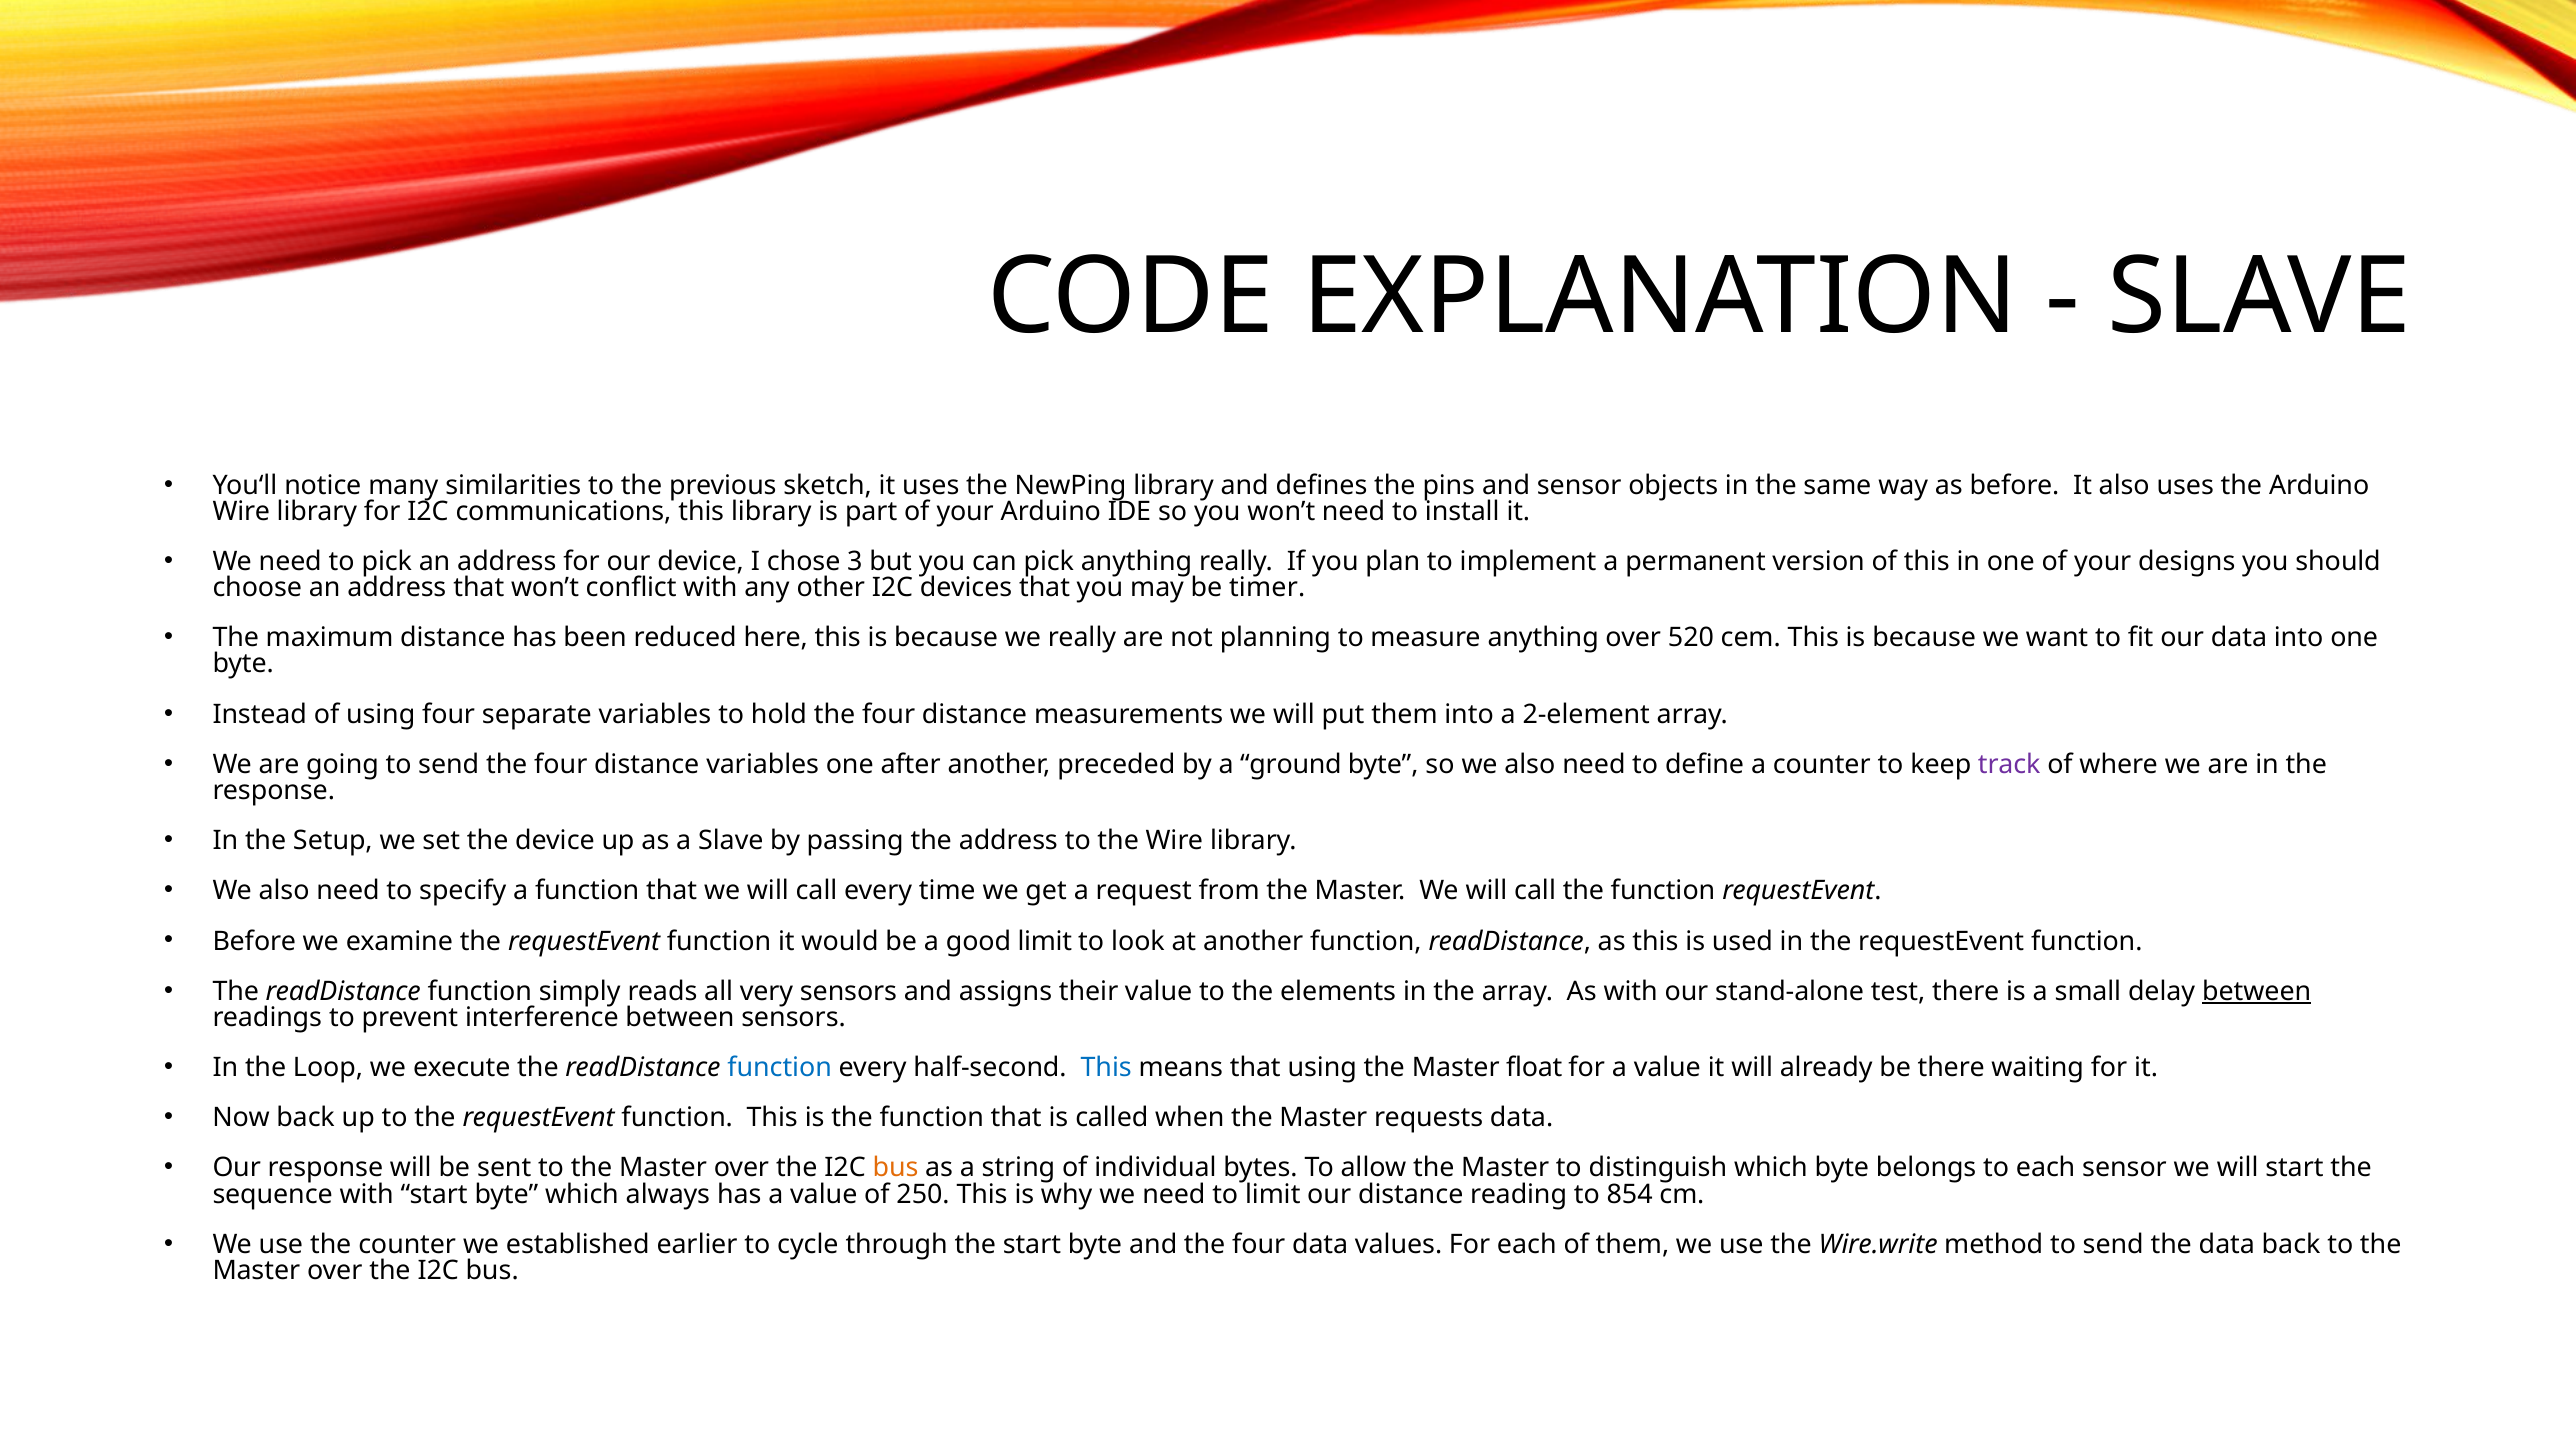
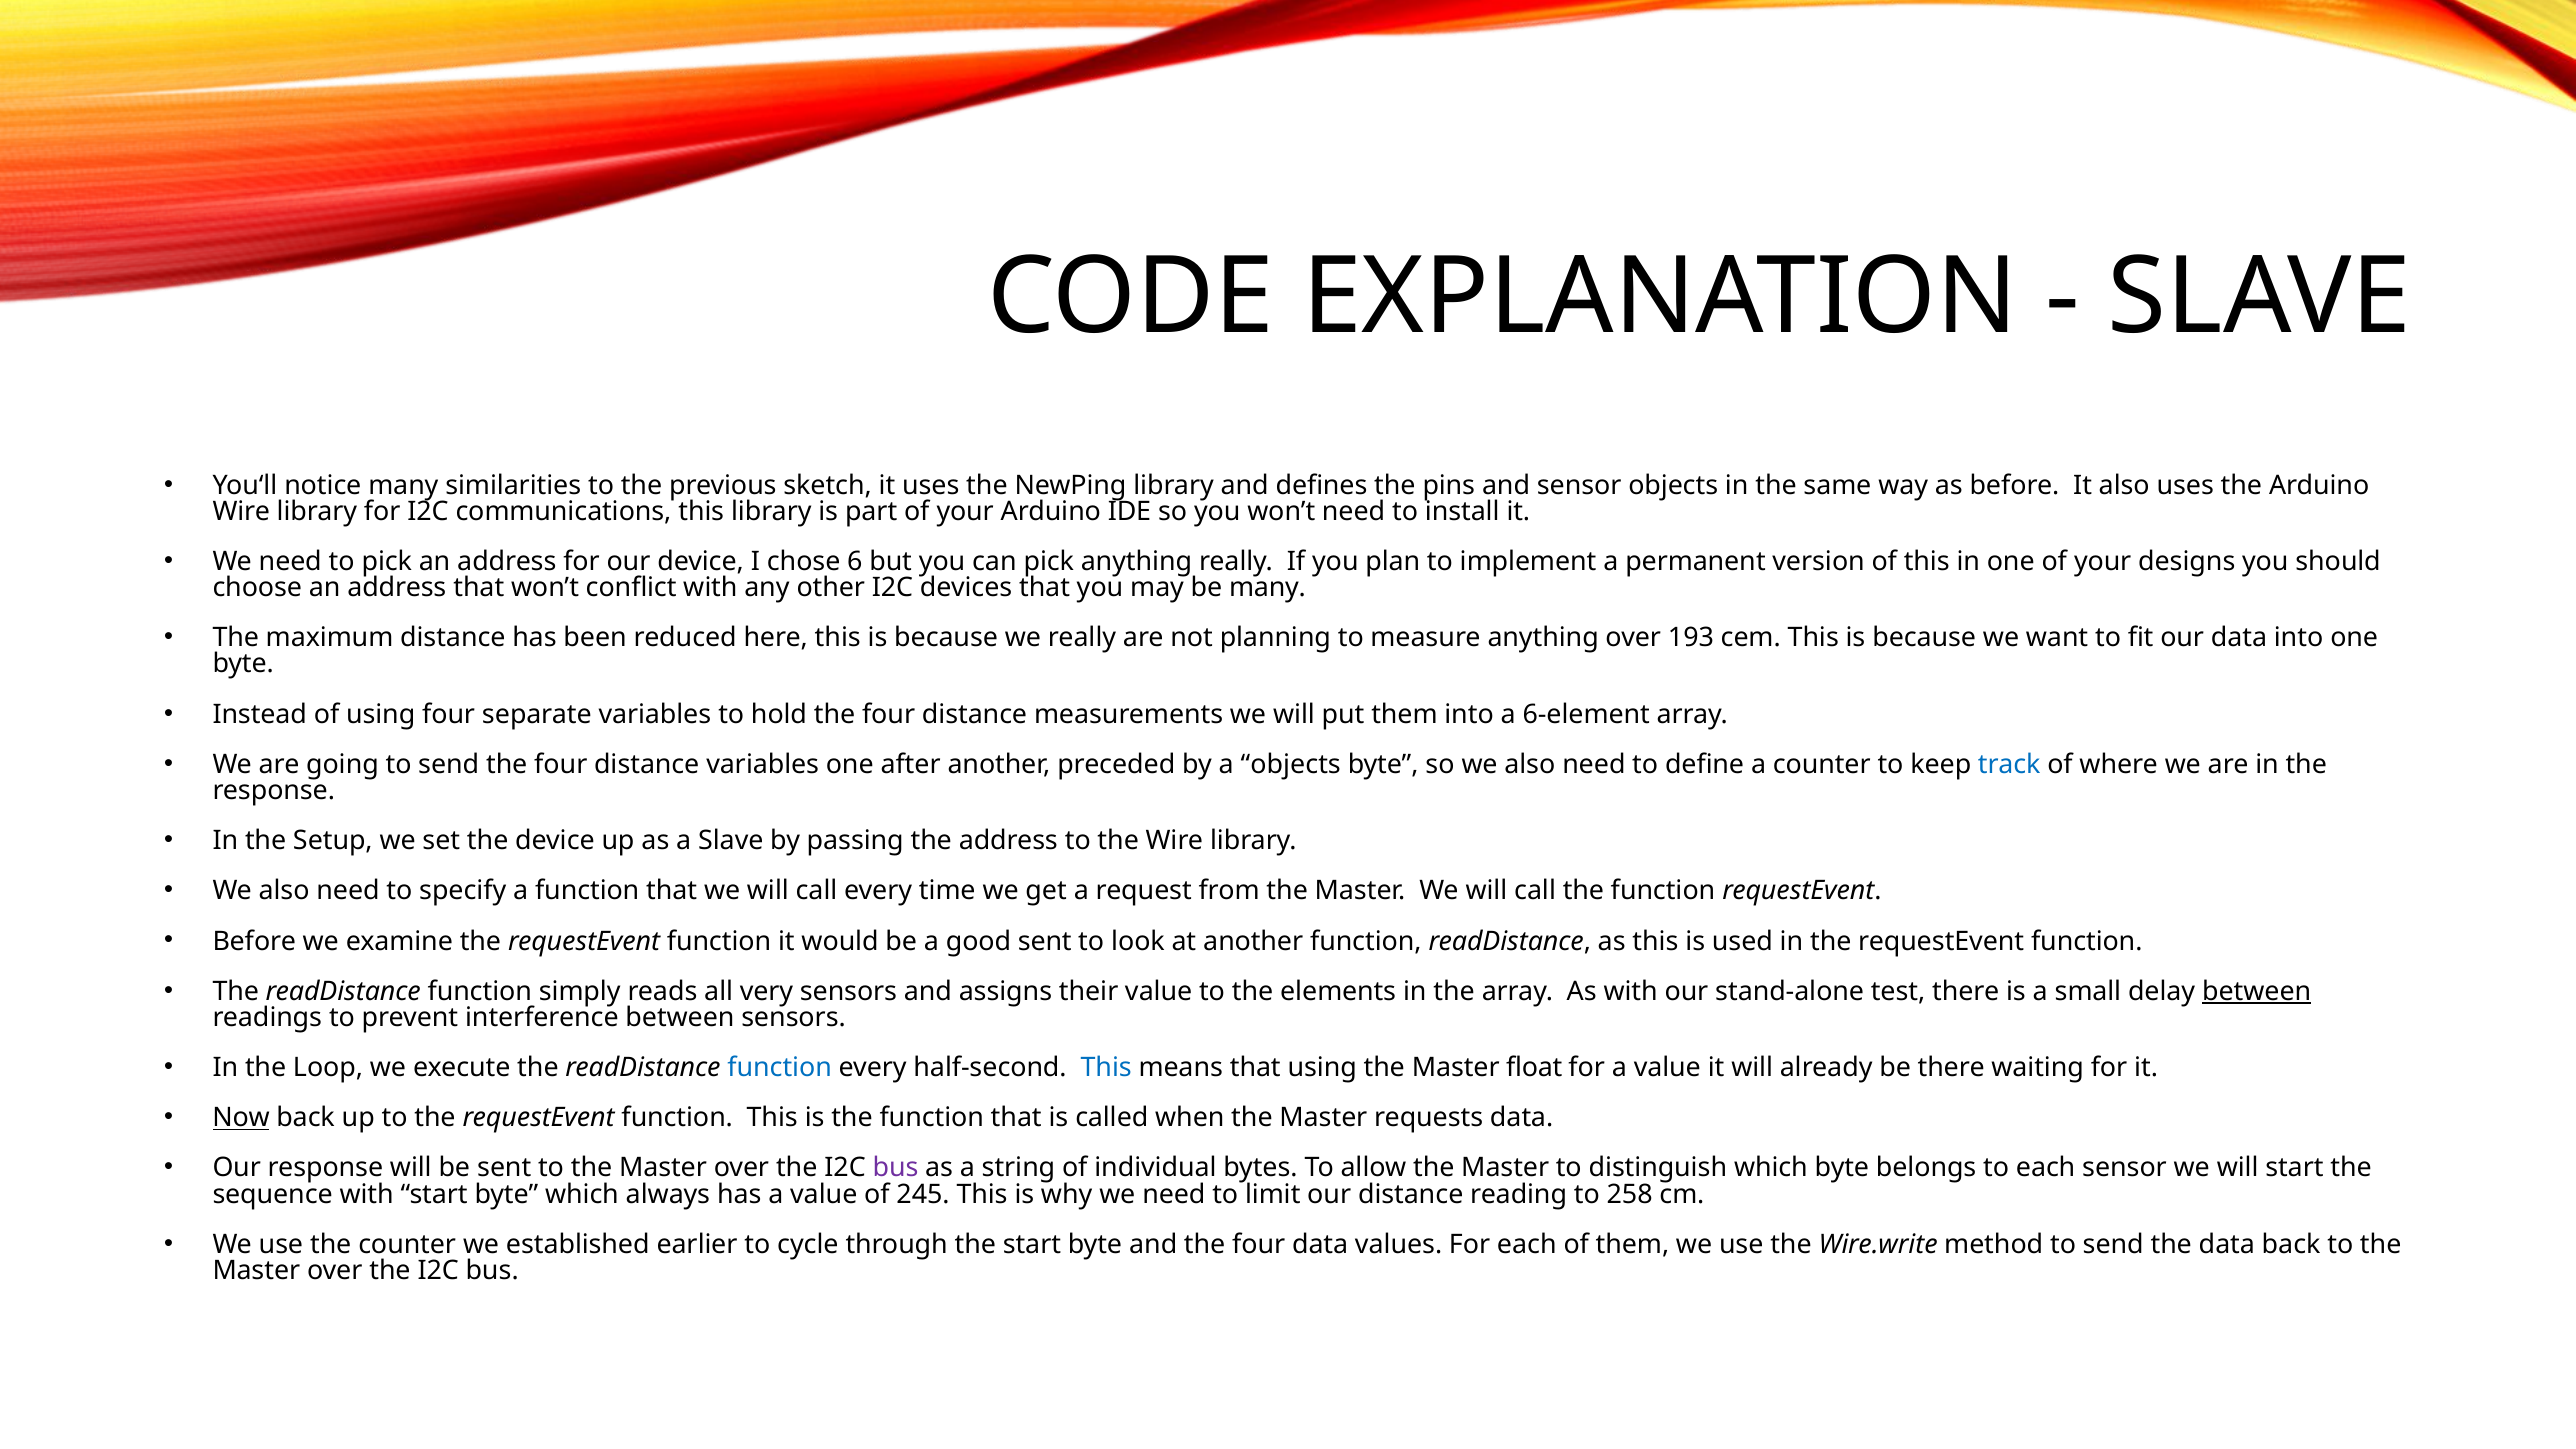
3: 3 -> 6 (855, 562)
be timer: timer -> many (1267, 588)
520: 520 -> 193 (1691, 638)
2-element: 2-element -> 6-element (1586, 714)
a ground: ground -> objects (1291, 764)
track colour: purple -> blue (2009, 764)
good limit: limit -> sent (1045, 941)
Now underline: none -> present (241, 1118)
bus colour: orange -> purple (895, 1168)
250: 250 -> 245 (923, 1194)
854: 854 -> 258 (1630, 1194)
